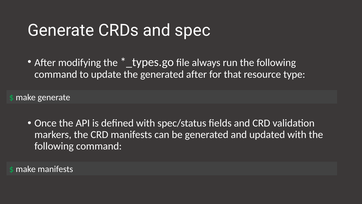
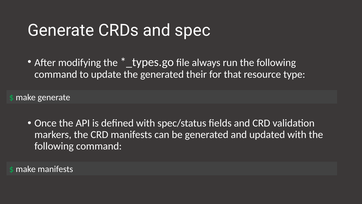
generated after: after -> their (196, 74)
